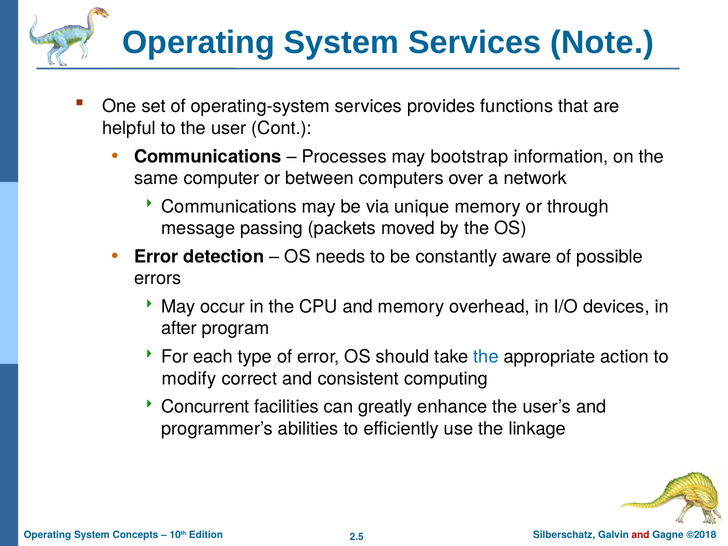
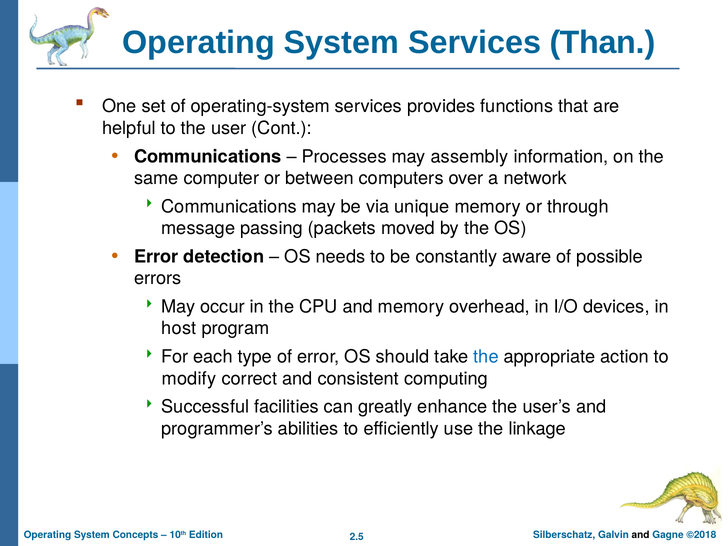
Note: Note -> Than (602, 43)
bootstrap: bootstrap -> assembly (469, 157)
after: after -> host (179, 328)
Concurrent: Concurrent -> Successful (205, 407)
and colour: red -> black (641, 535)
